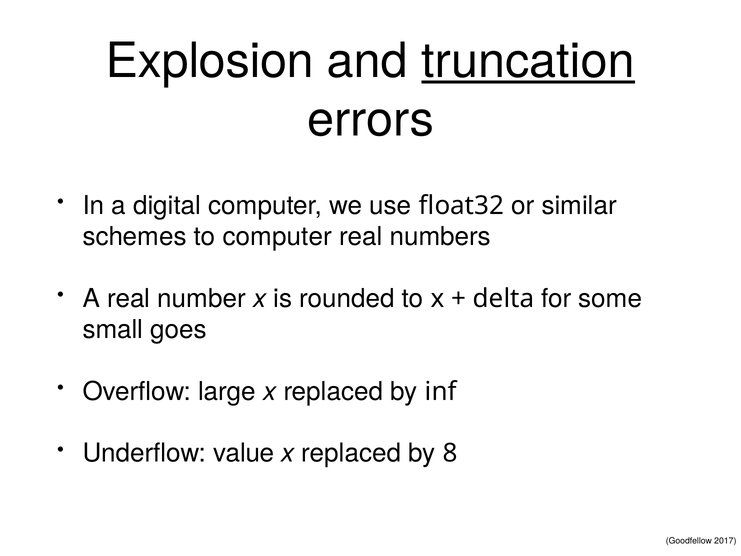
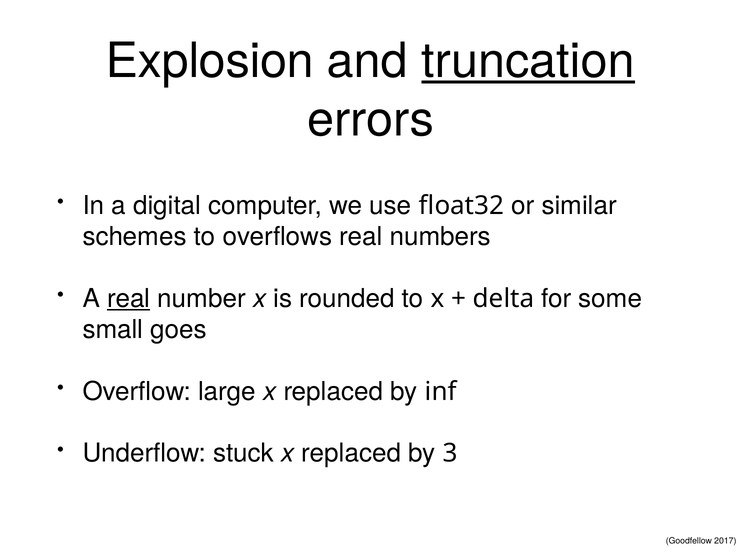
to computer: computer -> overflows (277, 237)
real underline: none -> present (129, 298)
value: value -> stuck (244, 453)
8: 8 -> 3 (450, 453)
